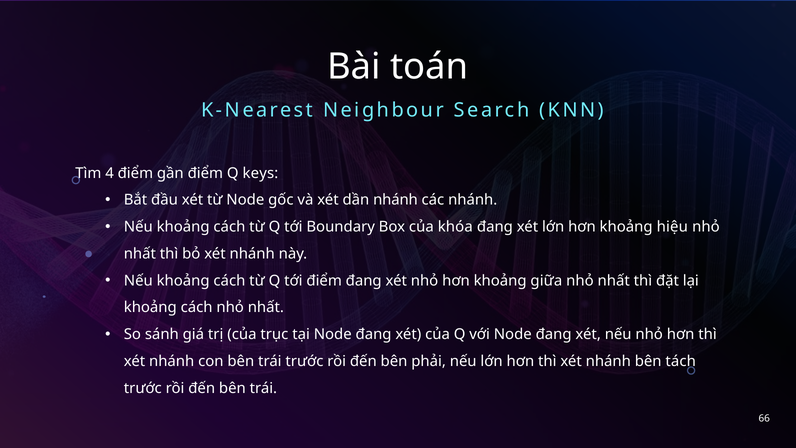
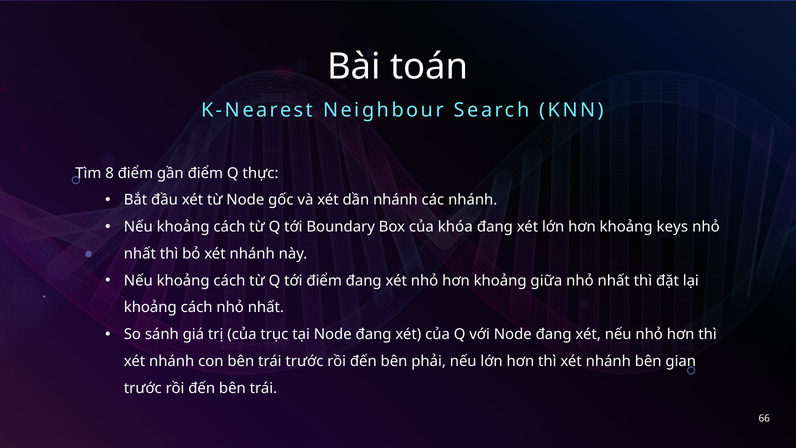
4: 4 -> 8 (110, 173)
keys: keys -> thực (260, 173)
hiệu: hiệu -> keys (672, 227)
tách: tách -> gian (681, 361)
